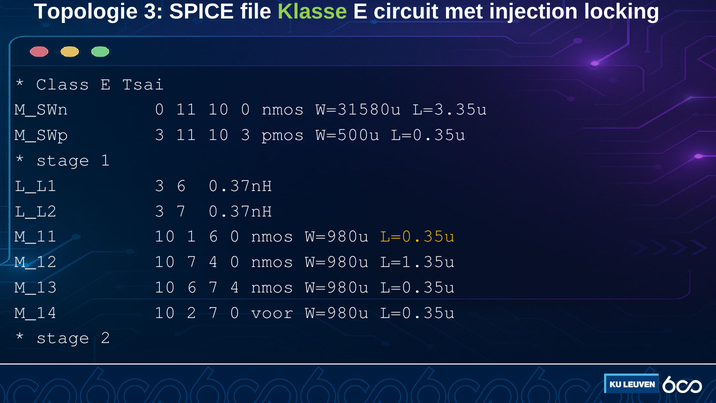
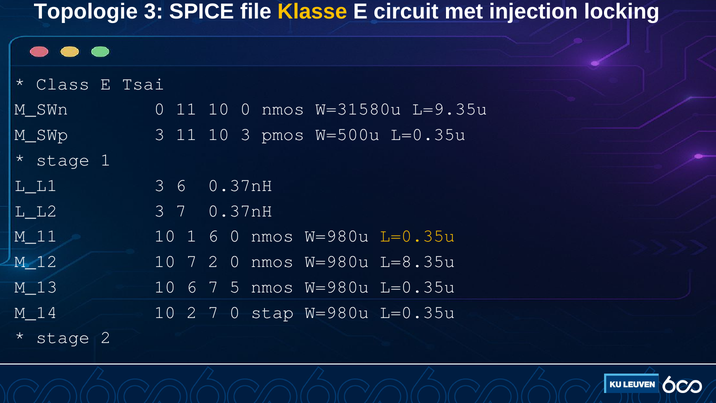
Klasse colour: light green -> yellow (312, 12)
L=3.35u: L=3.35u -> L=9.35u (450, 109)
10 7 4: 4 -> 2 (213, 261)
L=1.35u: L=1.35u -> L=8.35u (417, 261)
6 7 4: 4 -> 5 (235, 287)
voor: voor -> stap (272, 312)
